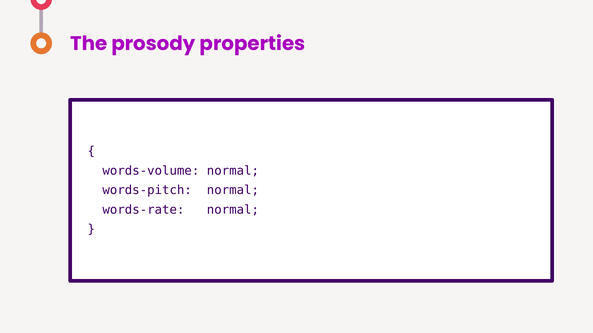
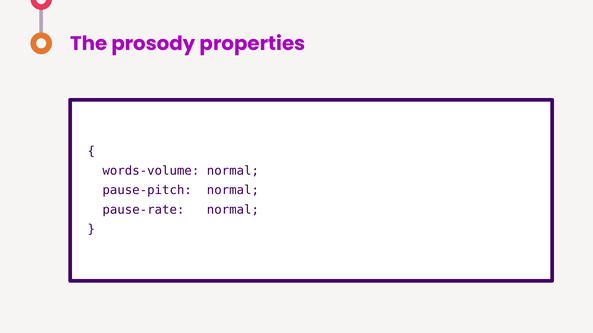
words-pitch: words-pitch -> pause-pitch (147, 191)
words-rate: words-rate -> pause-rate (143, 210)
